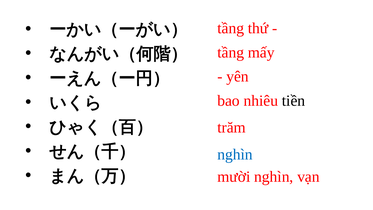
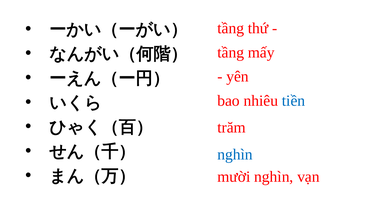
tiền colour: black -> blue (294, 101)
